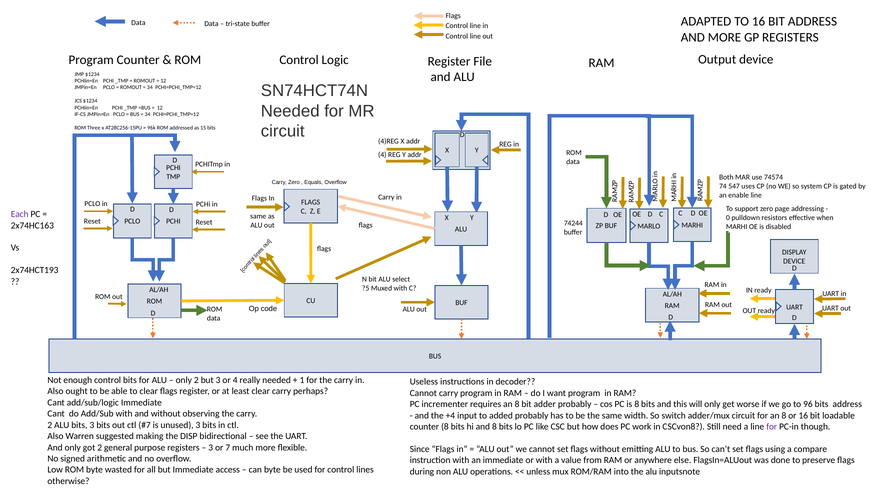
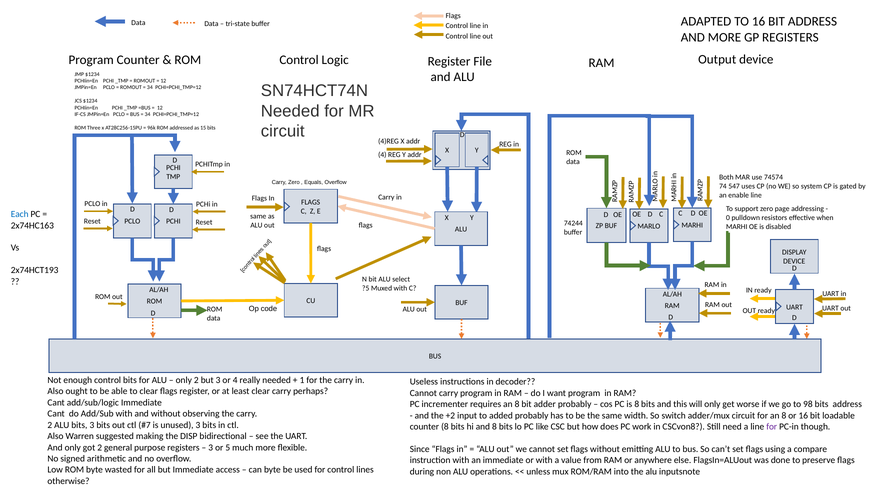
Each colour: purple -> blue (20, 214)
96: 96 -> 98 (808, 404)
+4: +4 -> +2 (450, 416)
7: 7 -> 5 (228, 447)
